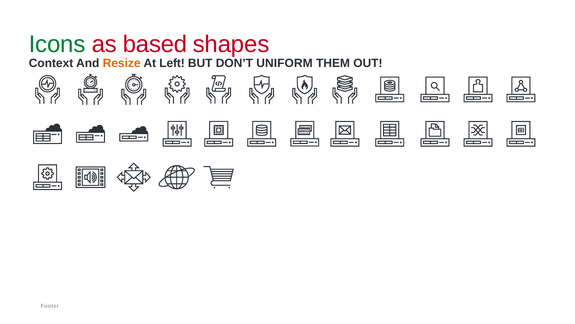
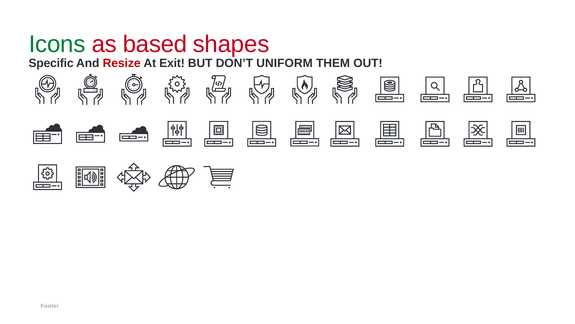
Context: Context -> Specific (51, 63)
Resize colour: orange -> red (122, 63)
Left: Left -> Exit (172, 63)
